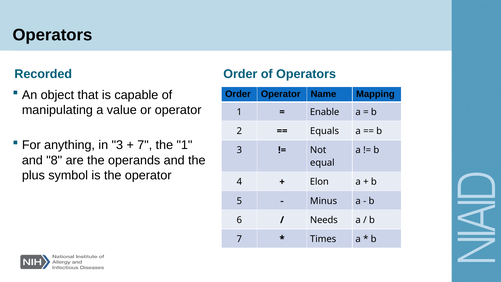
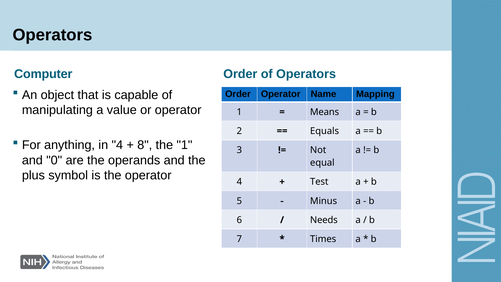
Recorded: Recorded -> Computer (43, 74)
Enable: Enable -> Means (325, 112)
in 3: 3 -> 4 (117, 145)
7: 7 -> 8 (145, 145)
8: 8 -> 0 (54, 160)
Elon: Elon -> Test (319, 182)
